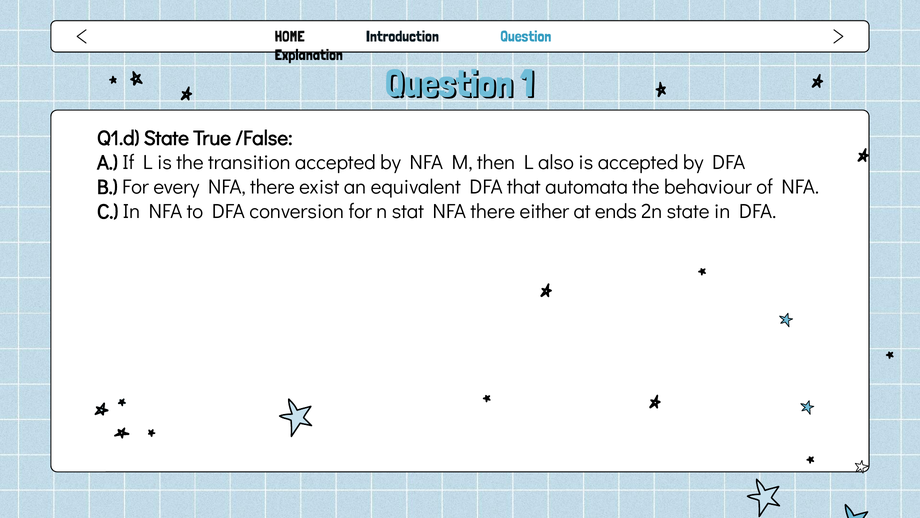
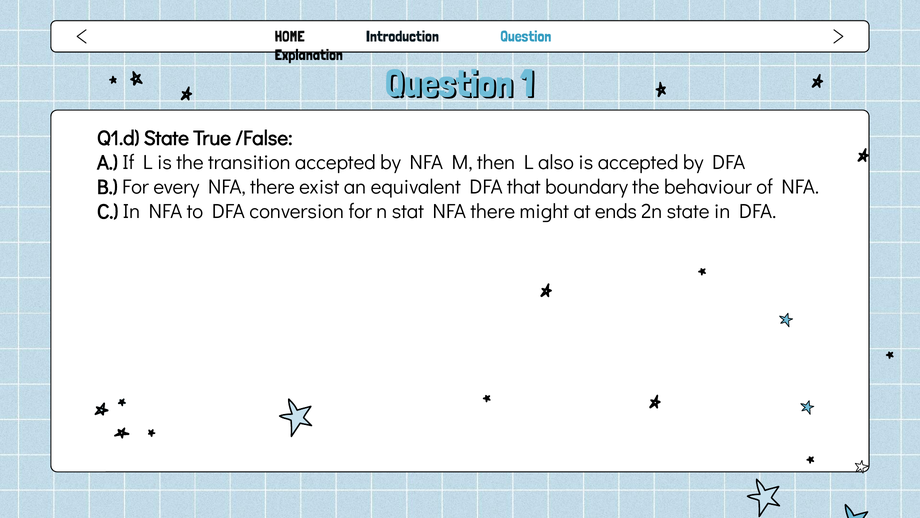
automata: automata -> boundary (587, 187)
either: either -> might (544, 211)
